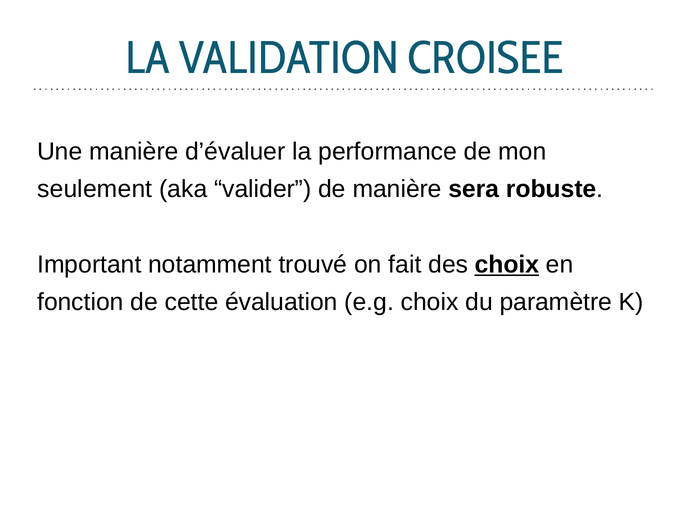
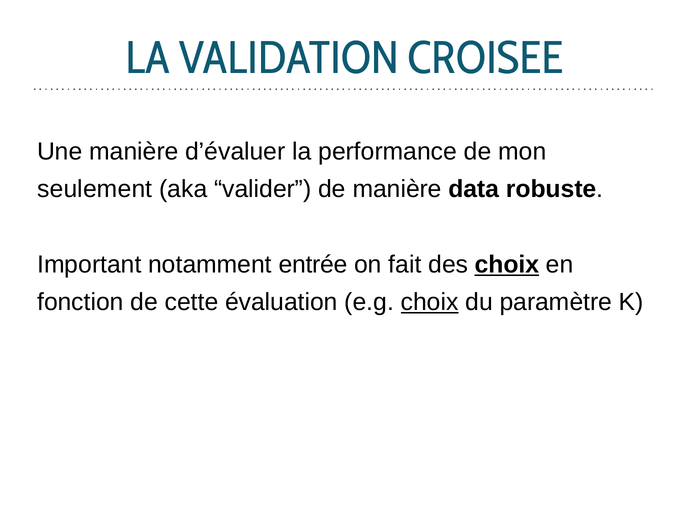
sera: sera -> data (474, 189)
trouvé: trouvé -> entrée (313, 265)
choix underline: none -> present (430, 303)
